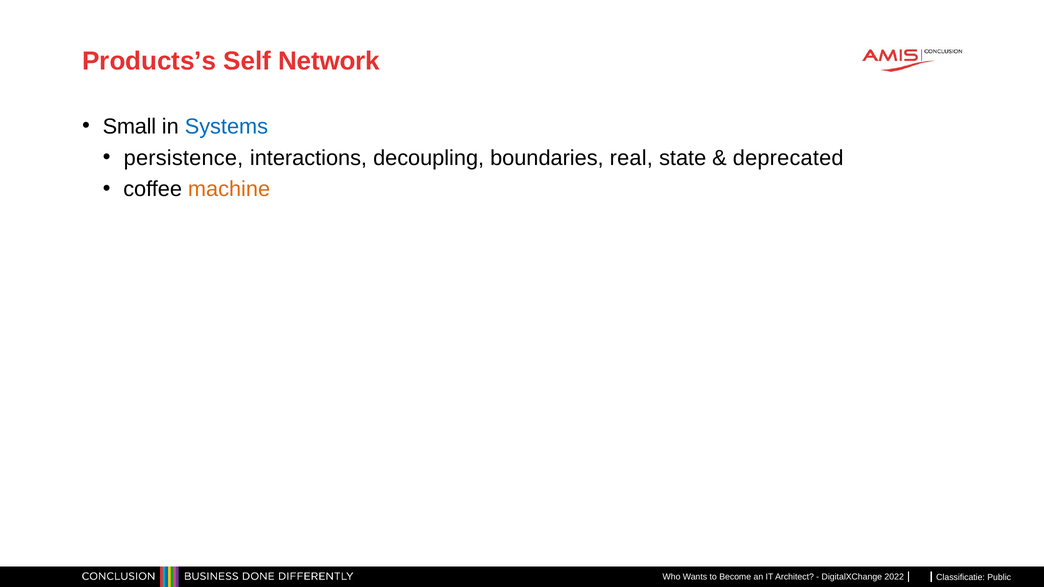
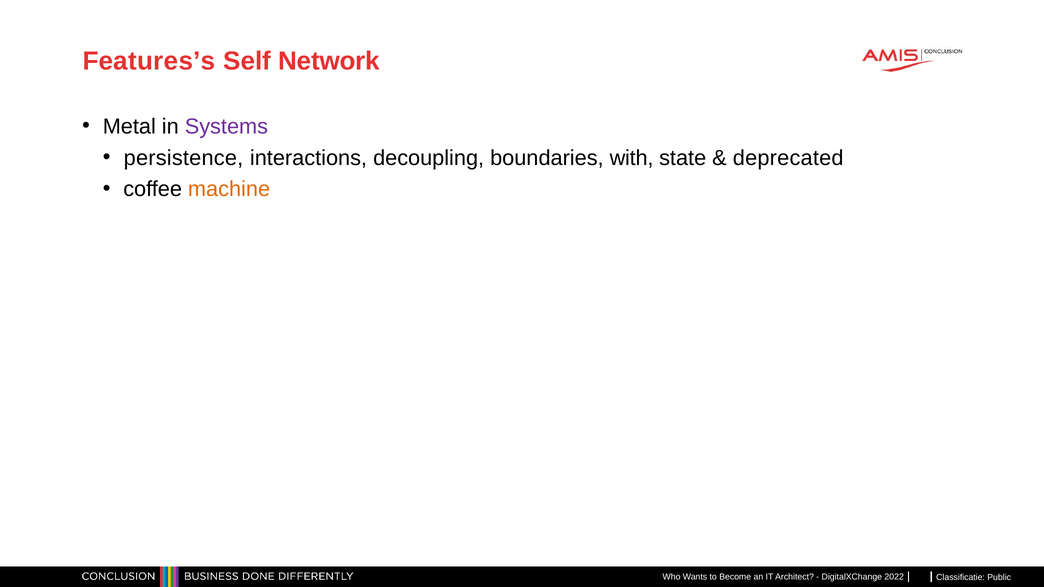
Products’s: Products’s -> Features’s (149, 61)
Small: Small -> Metal (129, 127)
Systems colour: blue -> purple (226, 127)
real: real -> with (632, 158)
